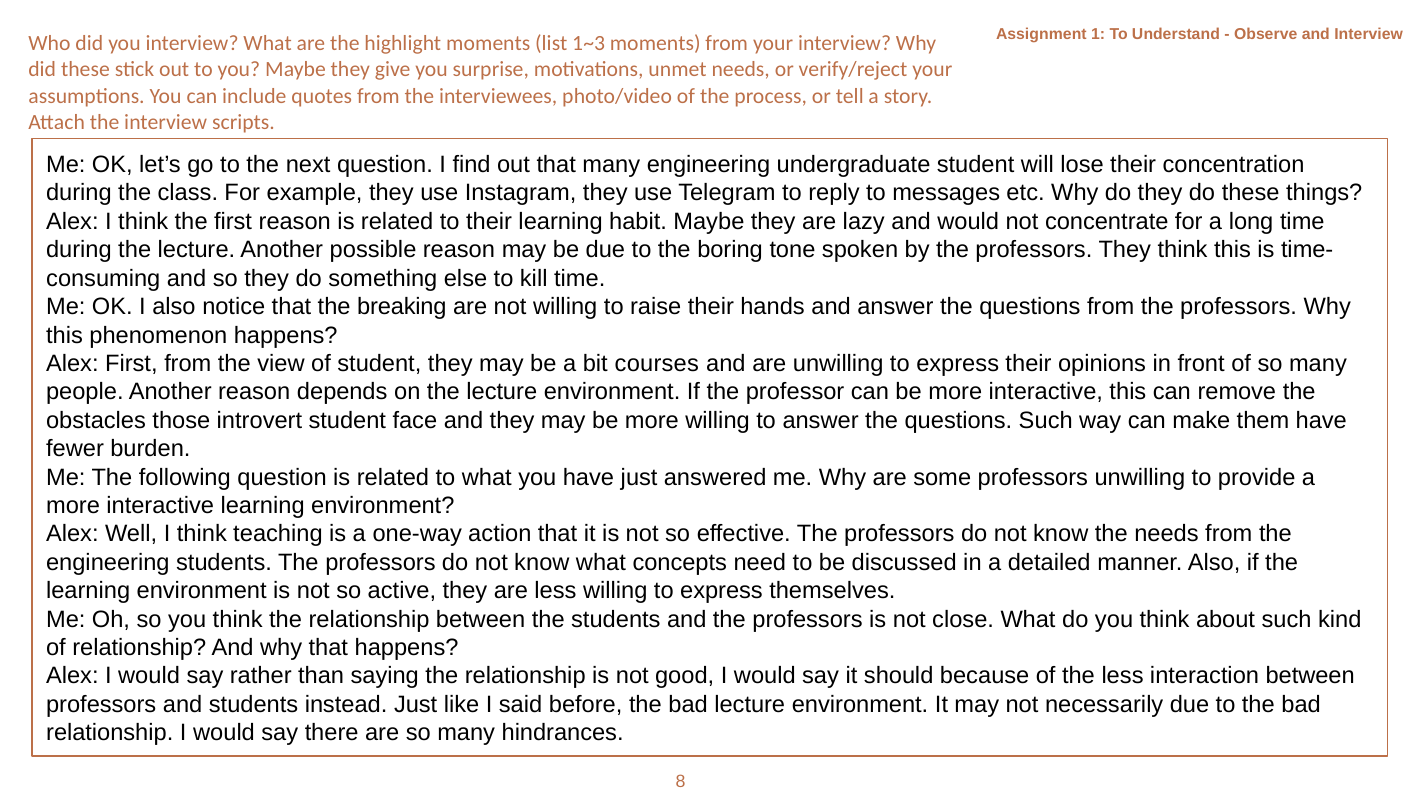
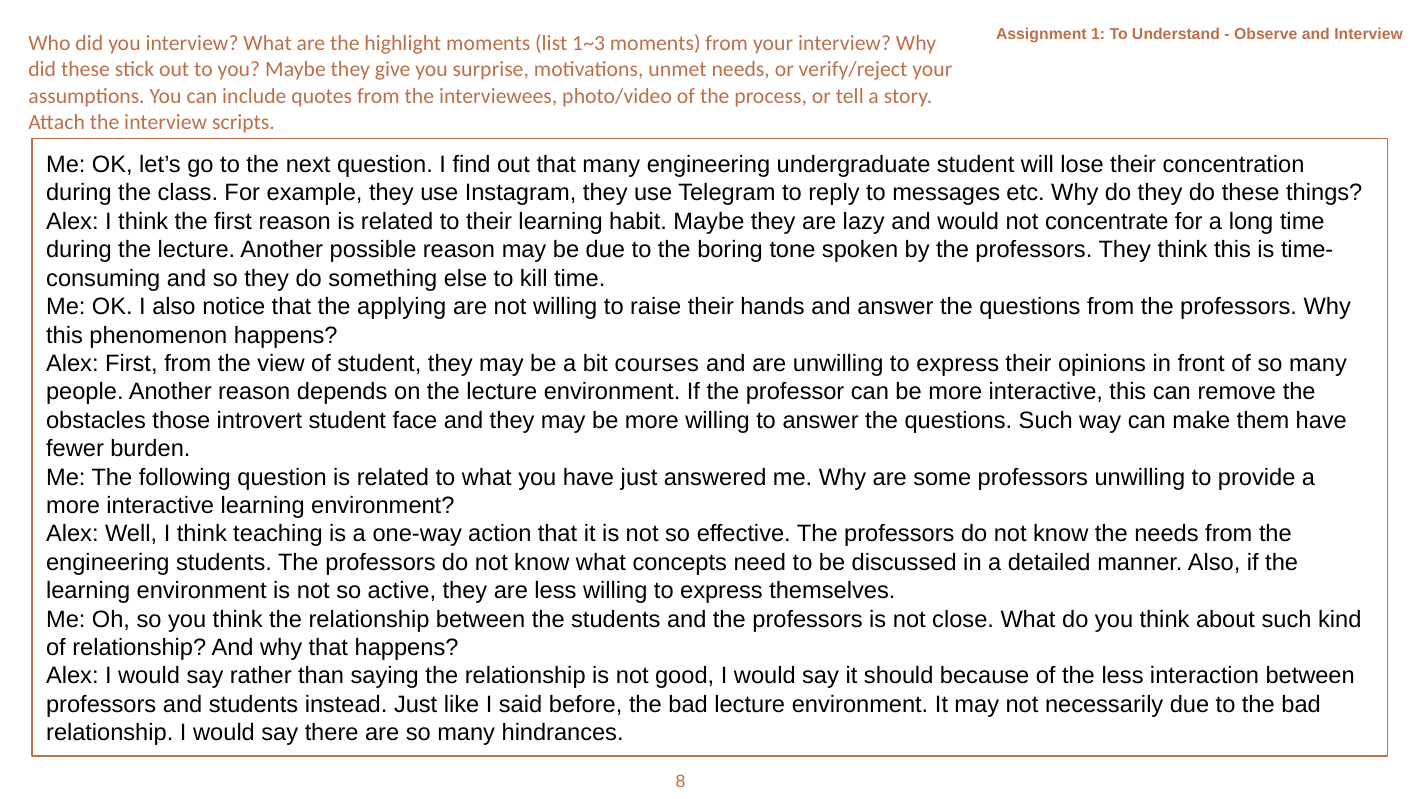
breaking: breaking -> applying (402, 307)
